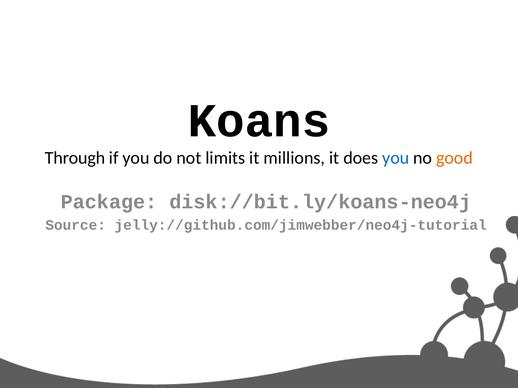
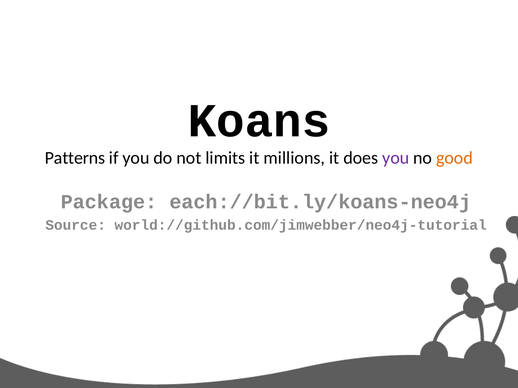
Through: Through -> Patterns (75, 158)
you colour: blue -> purple (396, 158)
disk://bit.ly/koans-neo4j: disk://bit.ly/koans-neo4j -> each://bit.ly/koans-neo4j (320, 202)
jelly://github.com/jimwebber/neo4j-tutorial: jelly://github.com/jimwebber/neo4j-tutorial -> world://github.com/jimwebber/neo4j-tutorial (301, 225)
